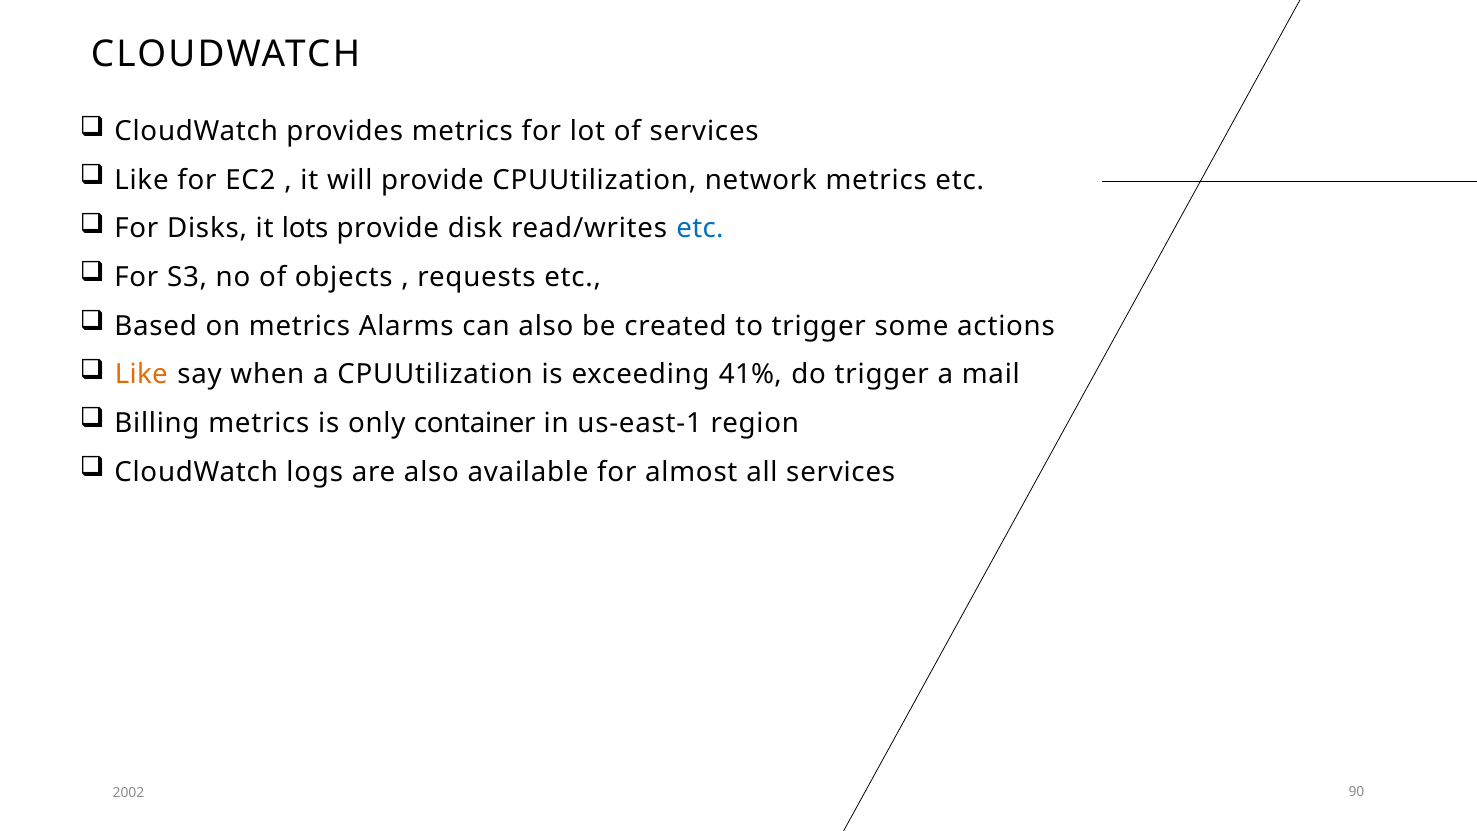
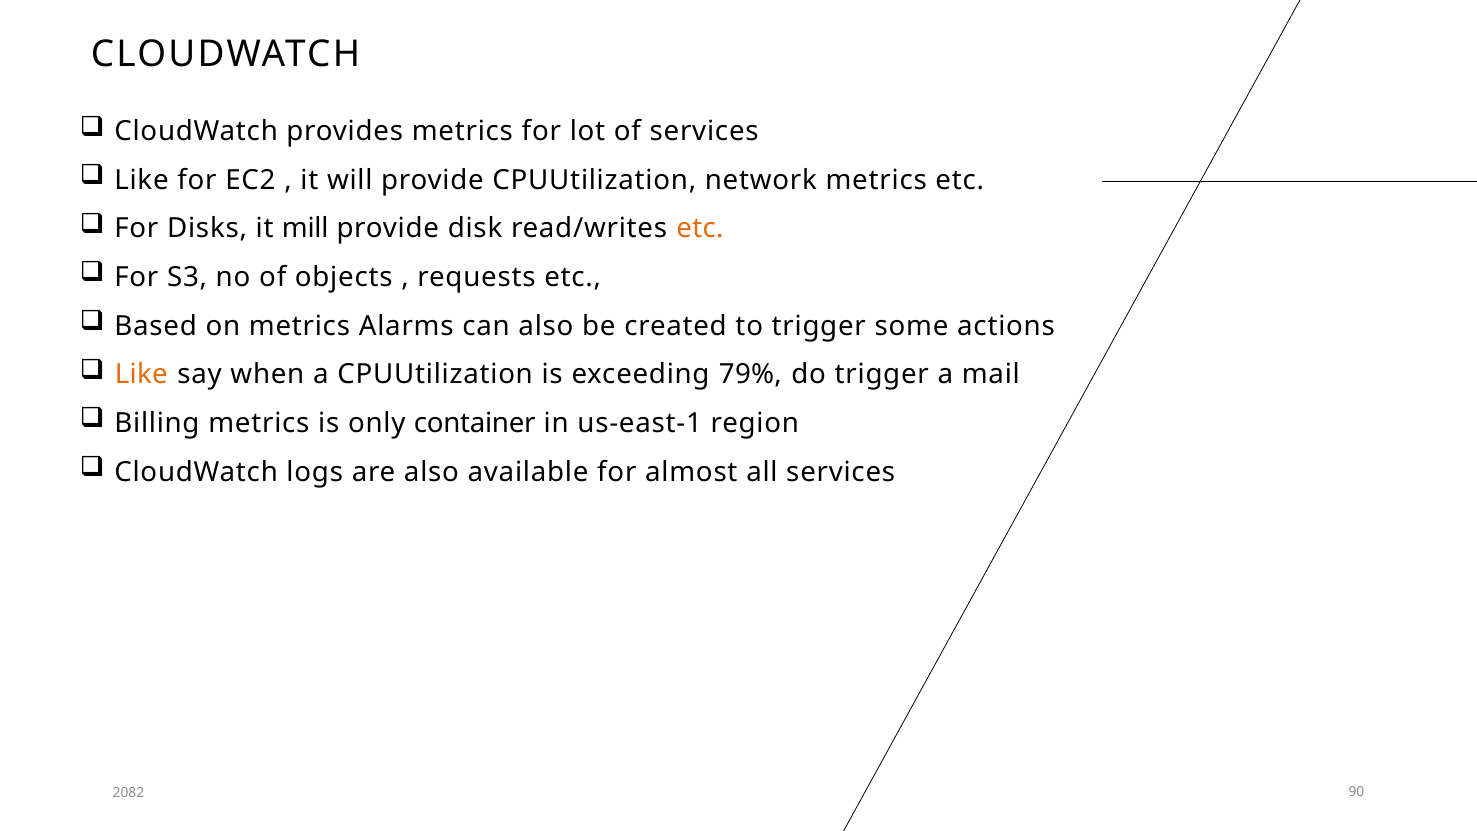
lots: lots -> mill (305, 229)
etc colour: blue -> orange (700, 229)
41%: 41% -> 79% (750, 375)
2002: 2002 -> 2082 (128, 793)
